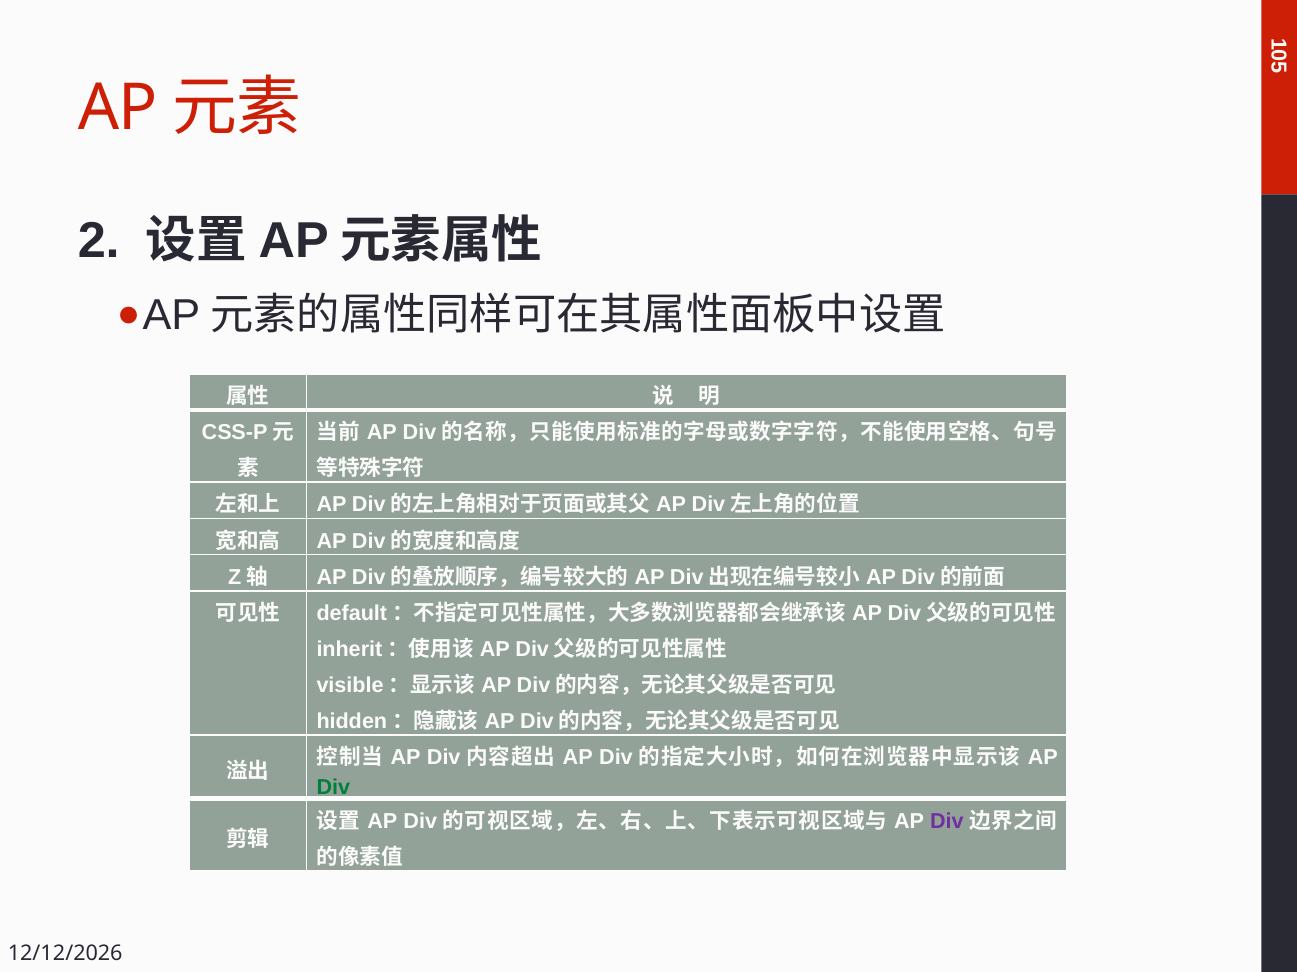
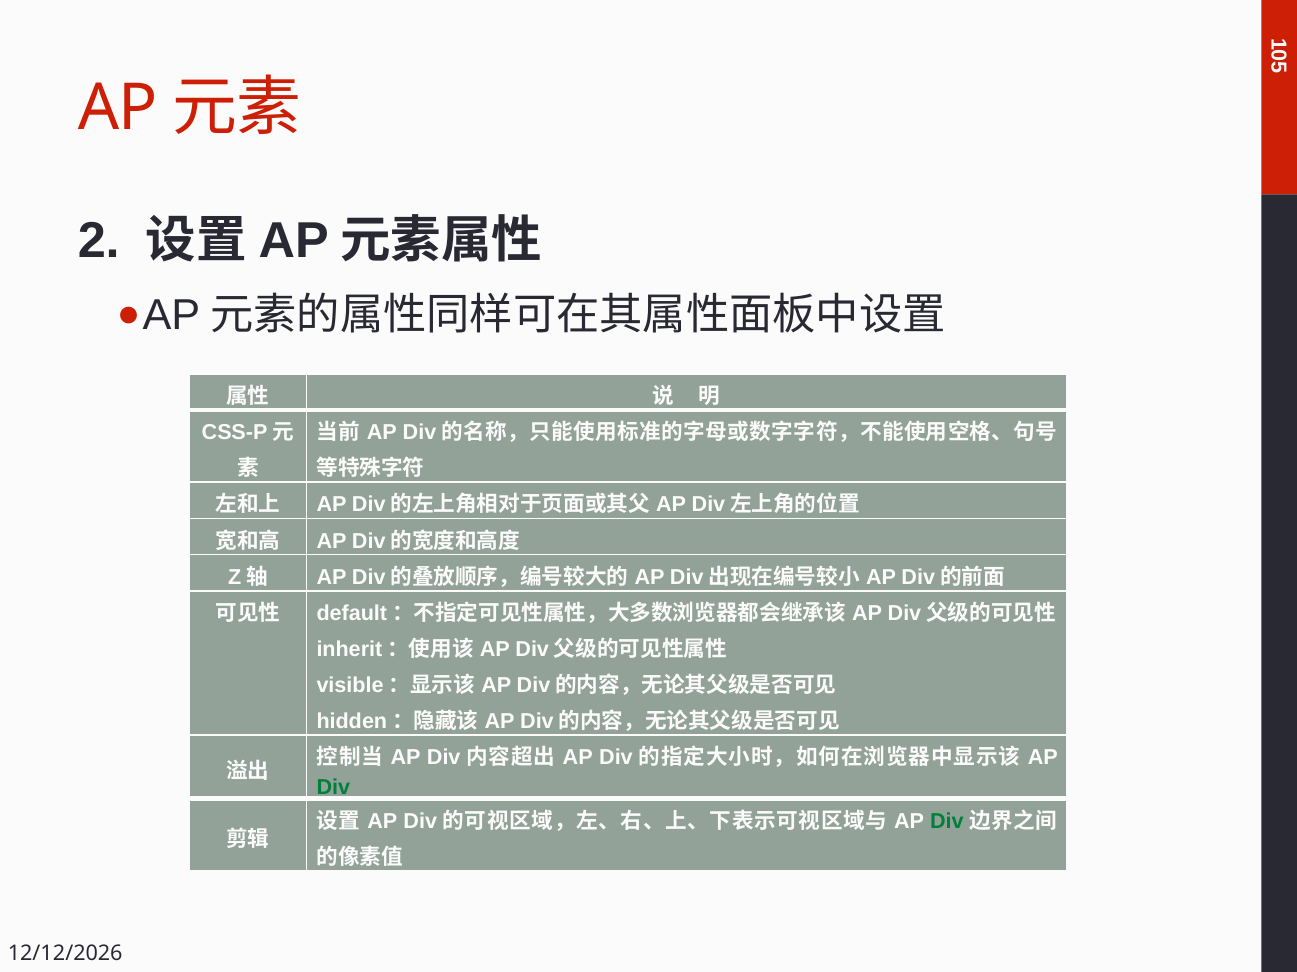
Div colour: purple -> green (947, 822)
